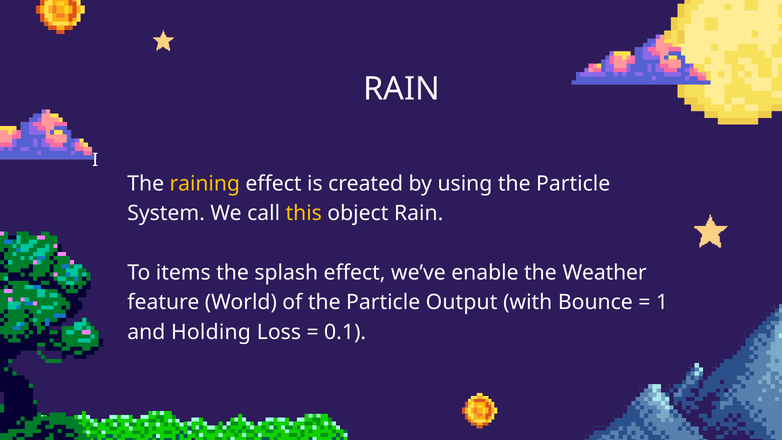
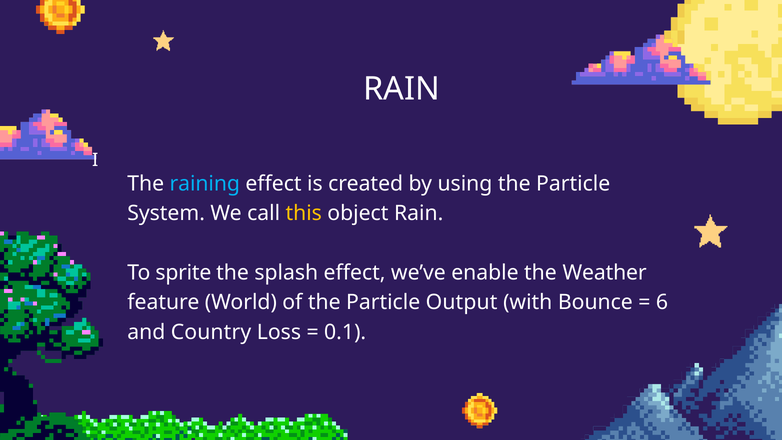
raining colour: yellow -> light blue (205, 184)
items: items -> sprite (183, 273)
1: 1 -> 6 (662, 302)
Holding: Holding -> Country (211, 332)
